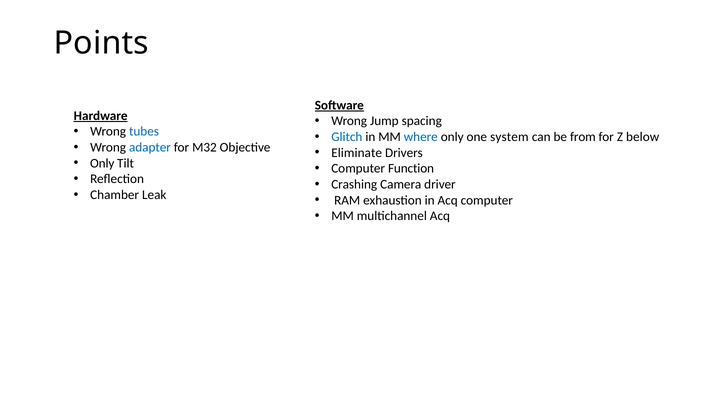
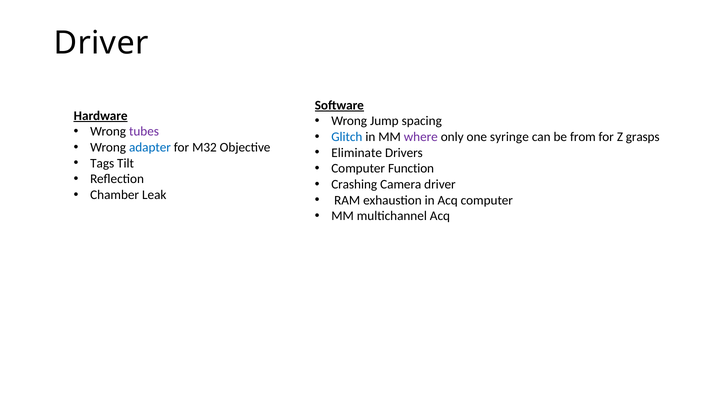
Points: Points -> Driver (101, 43)
tubes colour: blue -> purple (144, 132)
where colour: blue -> purple (421, 137)
system: system -> syringe (509, 137)
below: below -> grasps (643, 137)
Only: Only -> Tags (102, 163)
